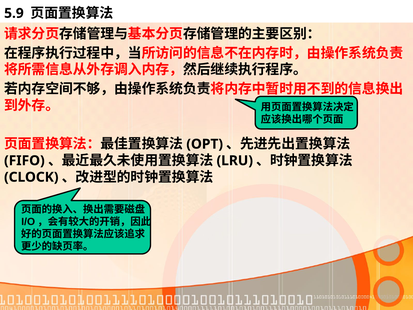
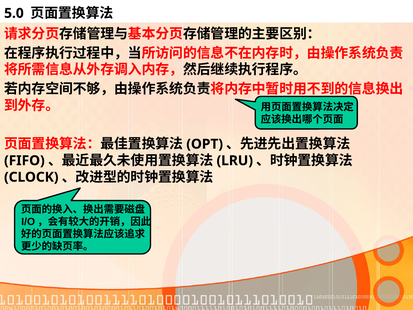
5.9: 5.9 -> 5.0 (14, 13)
